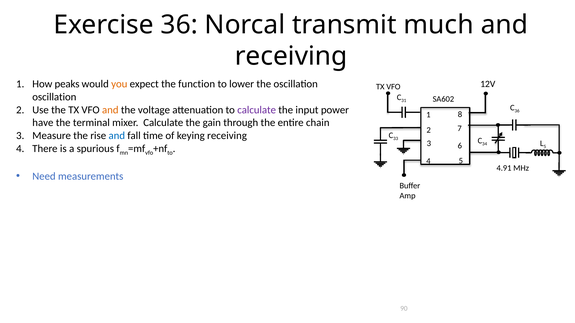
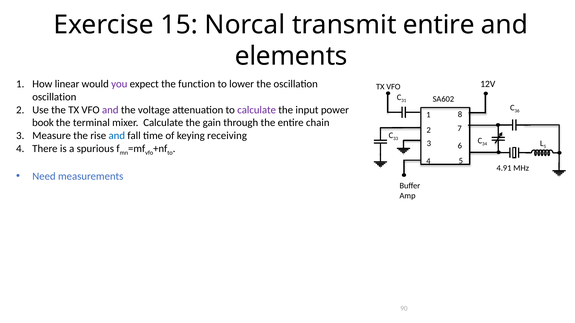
Exercise 36: 36 -> 15 (179, 25)
transmit much: much -> entire (439, 25)
receiving: receiving -> elements (291, 56)
peaks: peaks -> linear (67, 84)
you colour: orange -> purple (119, 84)
and colour: orange -> purple (110, 110)
have: have -> book (43, 123)
